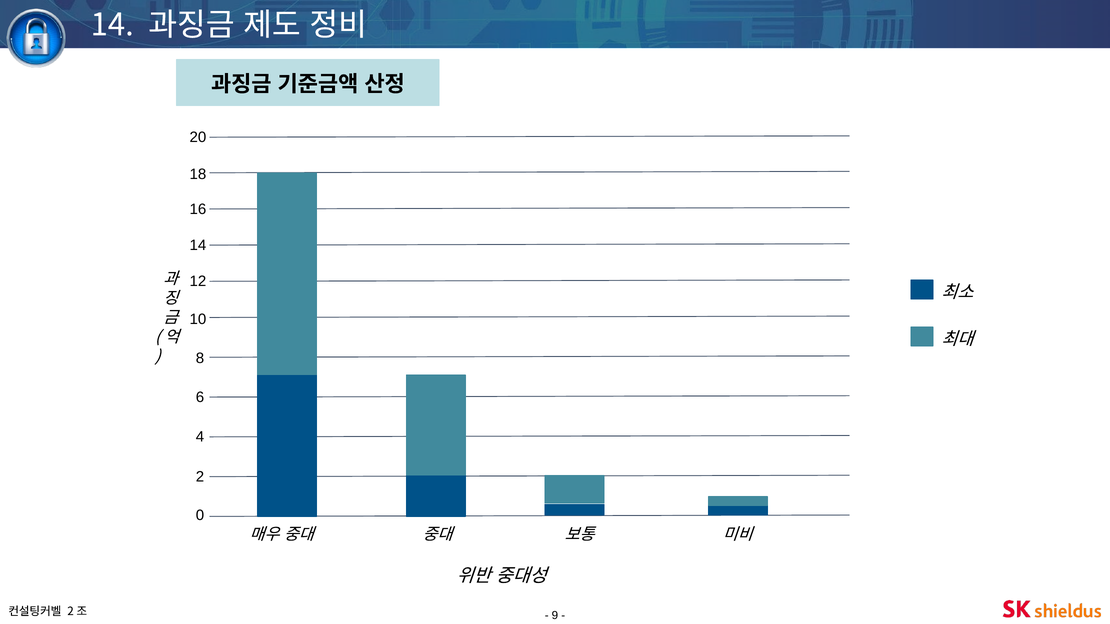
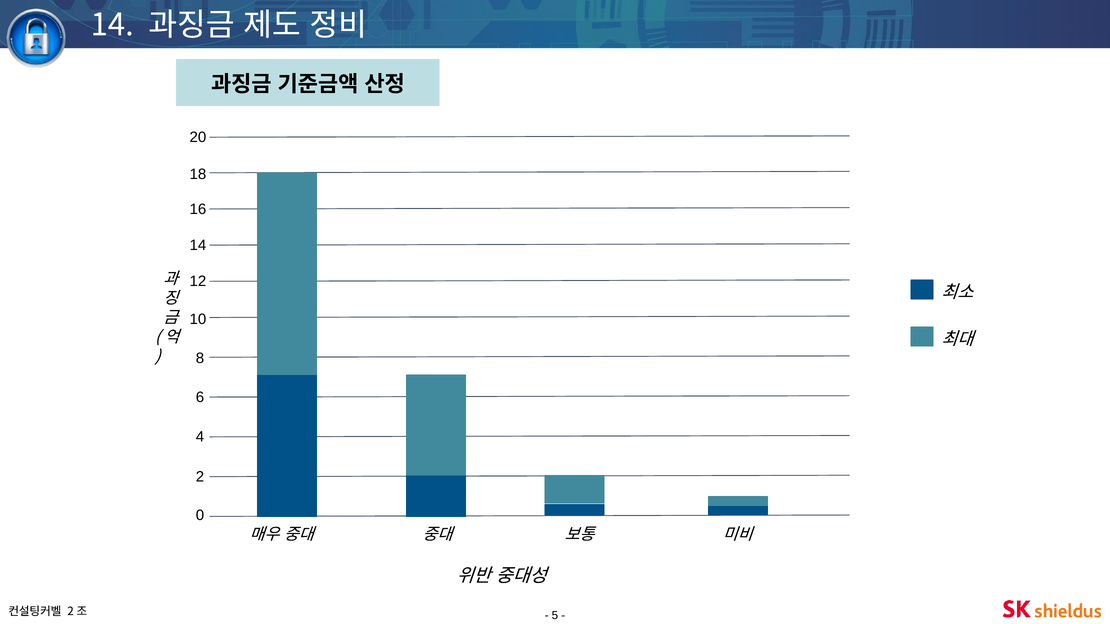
9: 9 -> 5 (555, 616)
